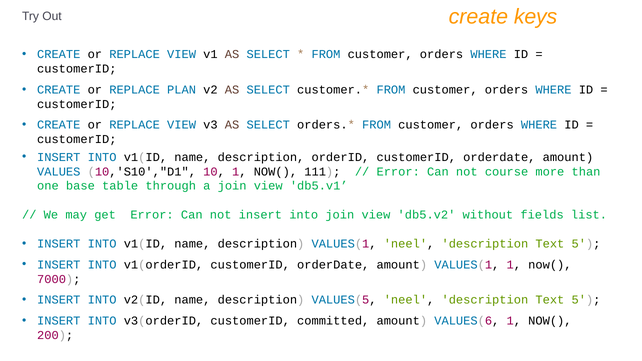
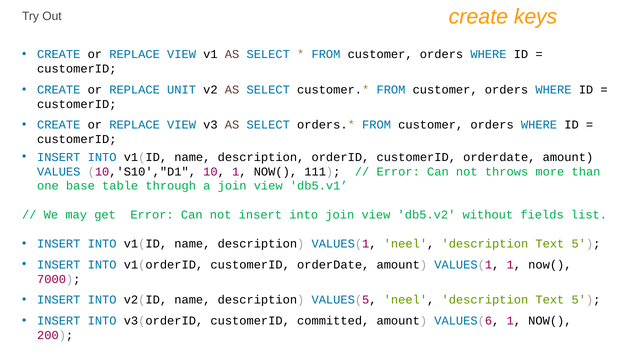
PLAN: PLAN -> UNIT (182, 90)
course: course -> throws (507, 172)
